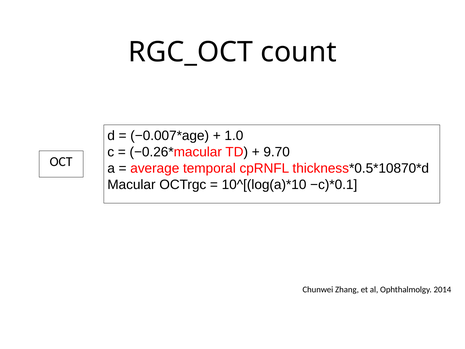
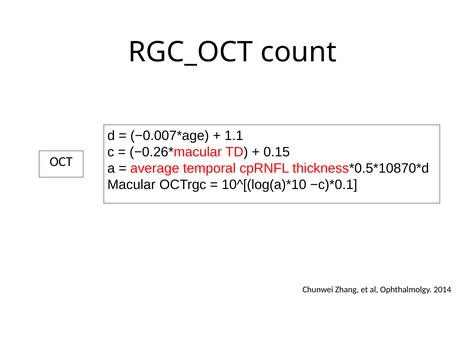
1.0: 1.0 -> 1.1 (234, 136)
9.70: 9.70 -> 0.15 (277, 152)
